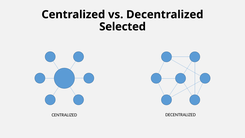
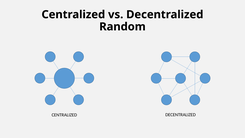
Selected: Selected -> Random (122, 27)
